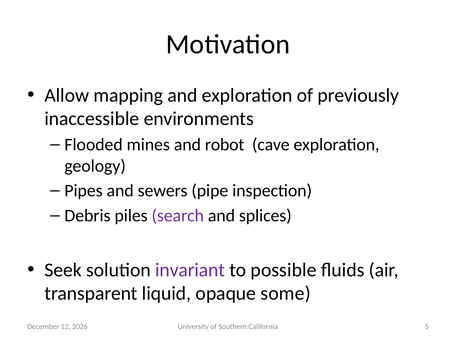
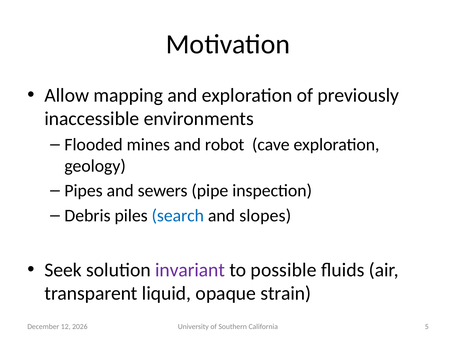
search colour: purple -> blue (178, 216)
splices: splices -> slopes (265, 216)
some: some -> strain (286, 293)
